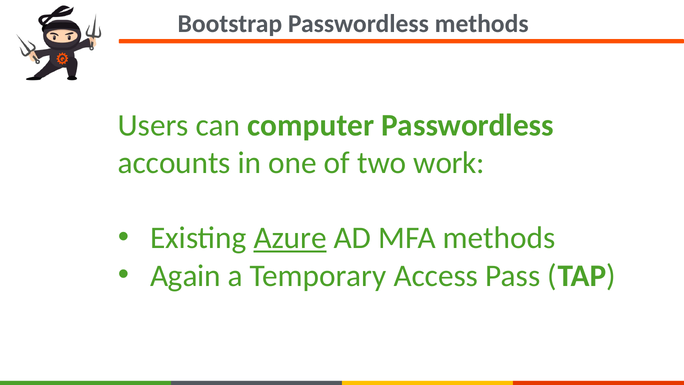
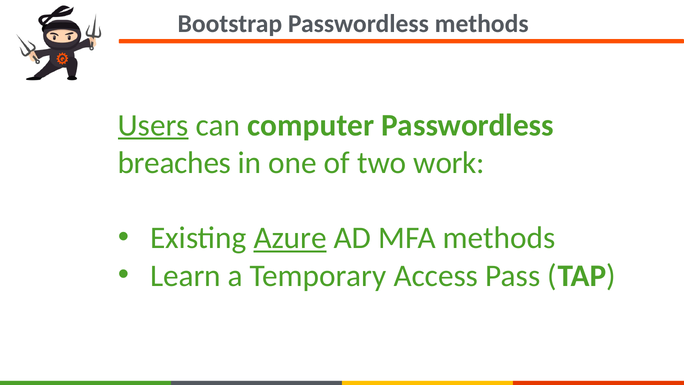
Users underline: none -> present (153, 125)
accounts: accounts -> breaches (174, 163)
Again: Again -> Learn (185, 275)
